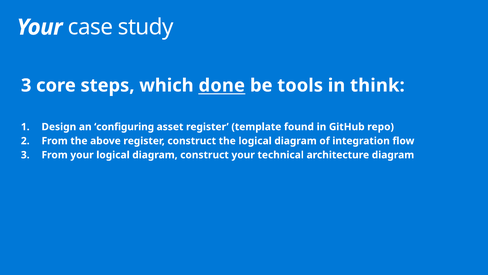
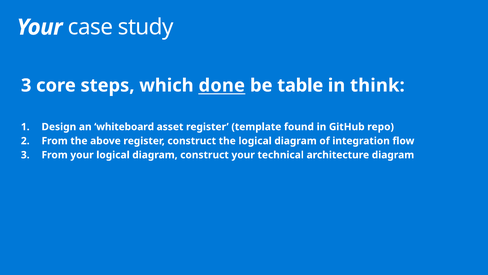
tools: tools -> table (300, 85)
configuring: configuring -> whiteboard (124, 127)
